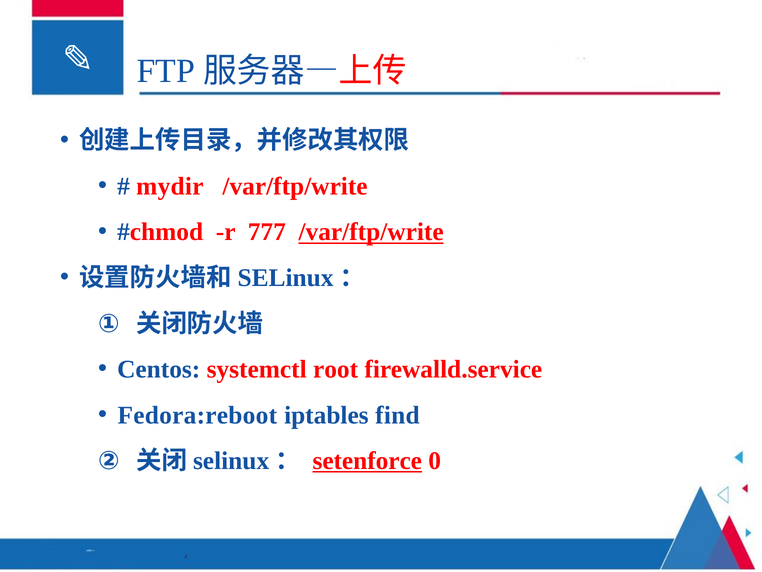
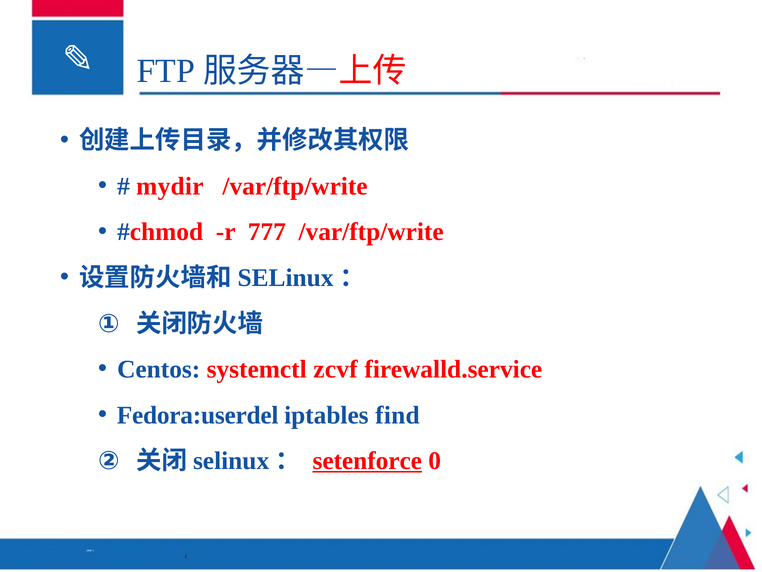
/var/ftp/write underline: present -> none (371, 232)
root: root -> zcvf (335, 369)
Fedora:reboot: Fedora:reboot -> Fedora:userdel (198, 415)
